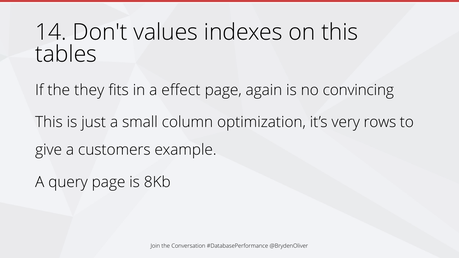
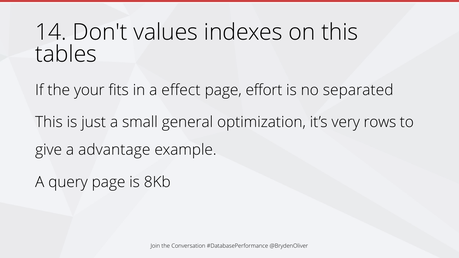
they: they -> your (89, 90)
again: again -> effort (264, 90)
convincing: convincing -> separated (358, 90)
column: column -> general (187, 122)
customers: customers -> advantage (114, 150)
